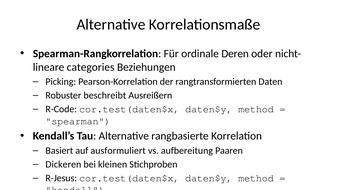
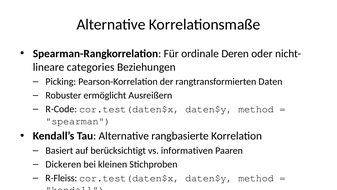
beschreibt: beschreibt -> ermöglicht (105, 95)
ausformuliert: ausformuliert -> berücksichtigt (118, 150)
aufbereitung: aufbereitung -> informativen (187, 150)
R-Jesus: R-Jesus -> R-Fleiss (61, 178)
